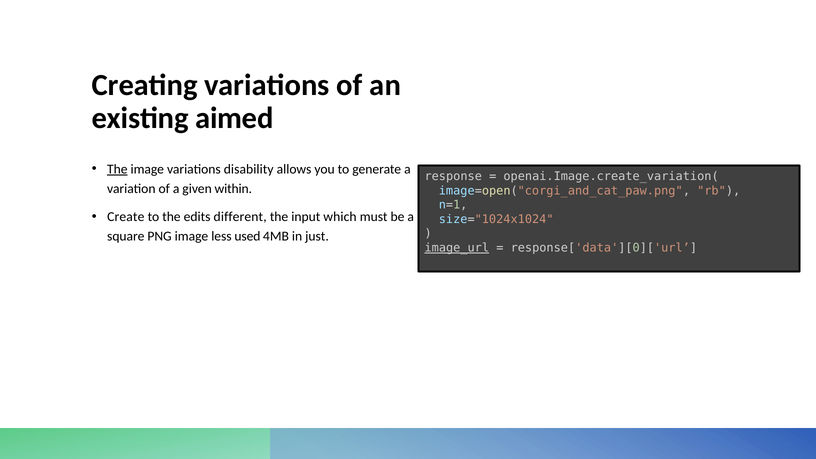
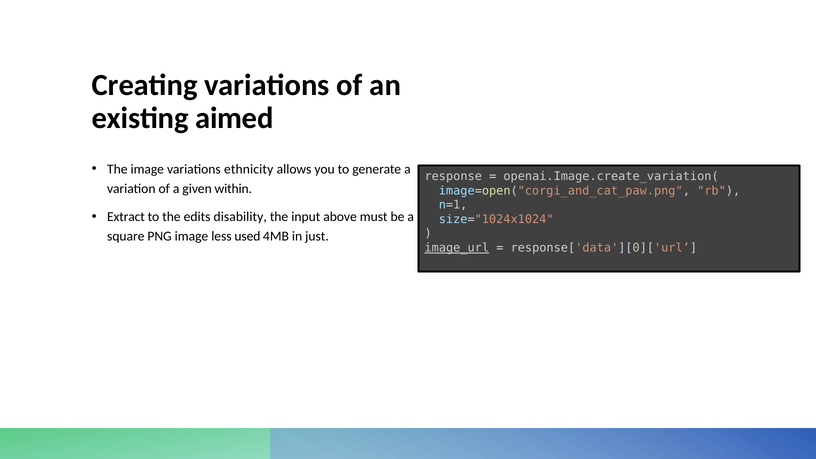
The underline: present -> none (117, 169)
disability: disability -> ethnicity (249, 169)
Create: Create -> Extract (126, 217)
different: different -> disability (240, 217)
which: which -> above (340, 217)
